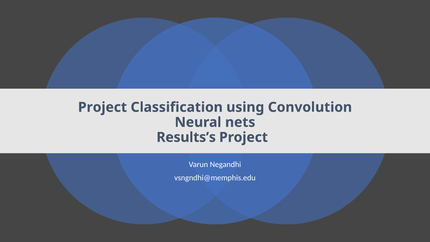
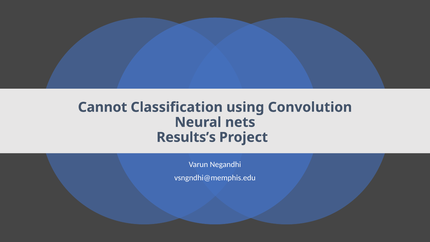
Project: Project -> Cannot (103, 107)
